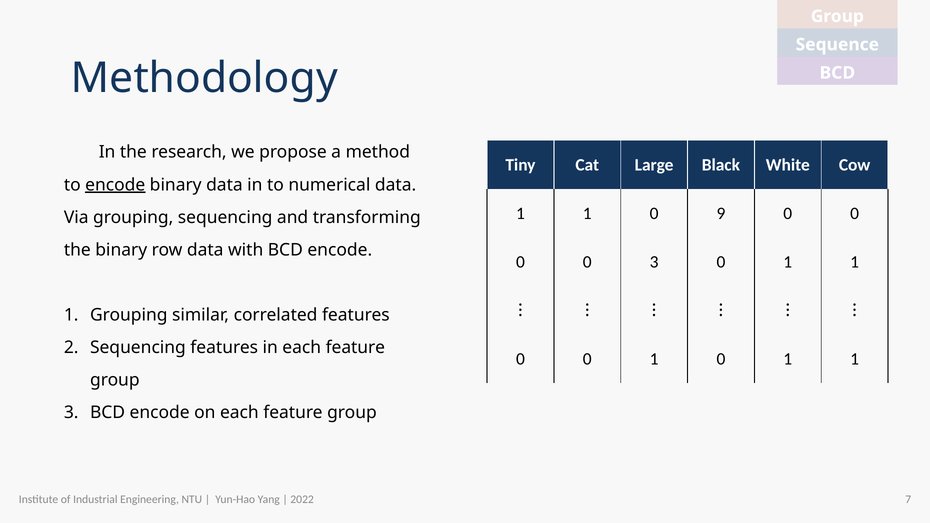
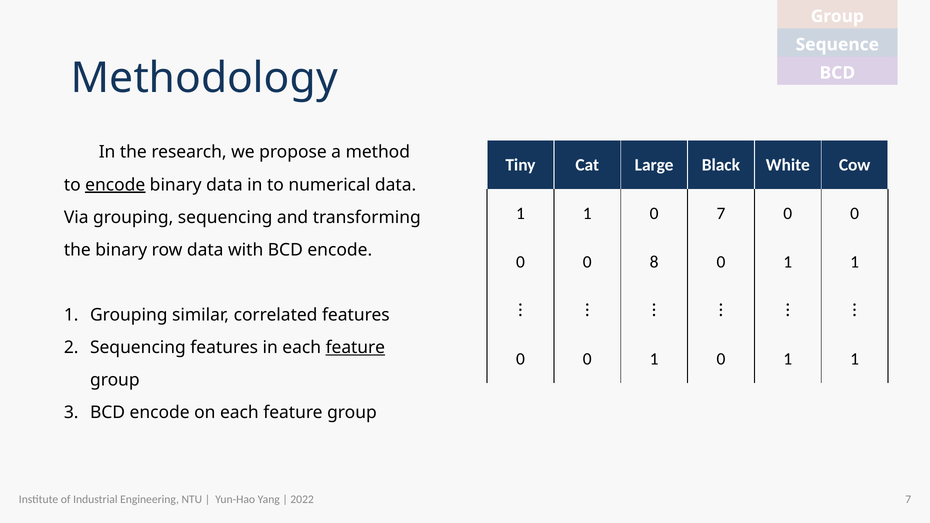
0 9: 9 -> 7 (721, 214)
0 3: 3 -> 8 (654, 262)
feature underline: none -> present (355, 347)
